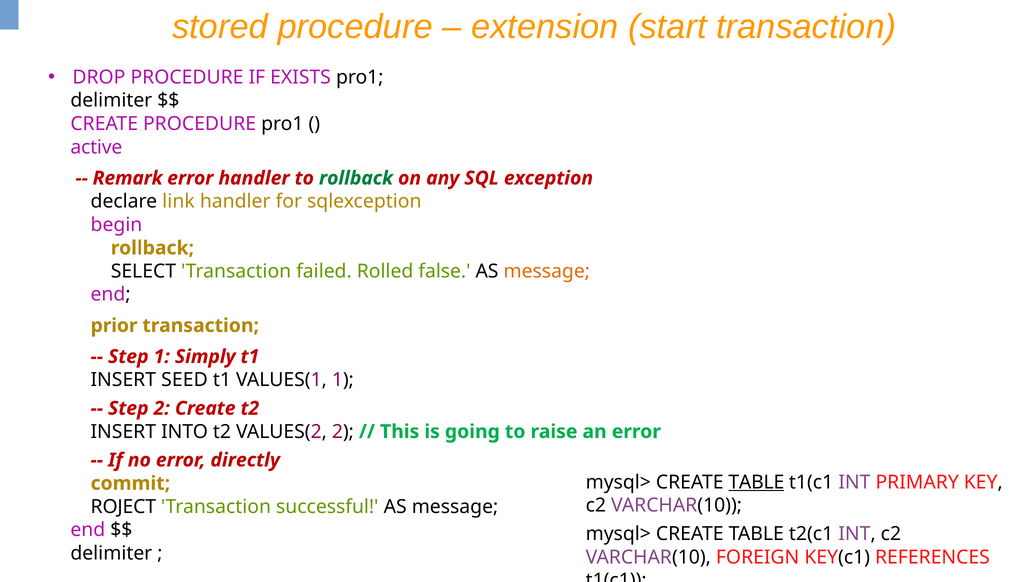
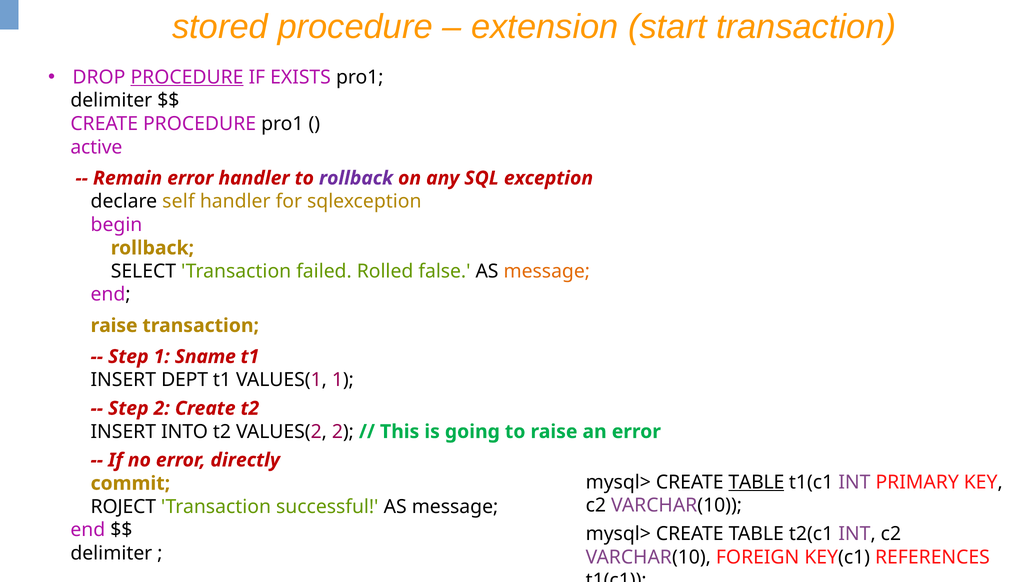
PROCEDURE underline: none -> present (187, 77)
Remark: Remark -> Remain (128, 178)
rollback colour: green -> purple (356, 178)
link: link -> self (178, 201)
prior: prior -> raise (114, 325)
Simply: Simply -> Sname (205, 356)
SEED: SEED -> DEPT (185, 380)
